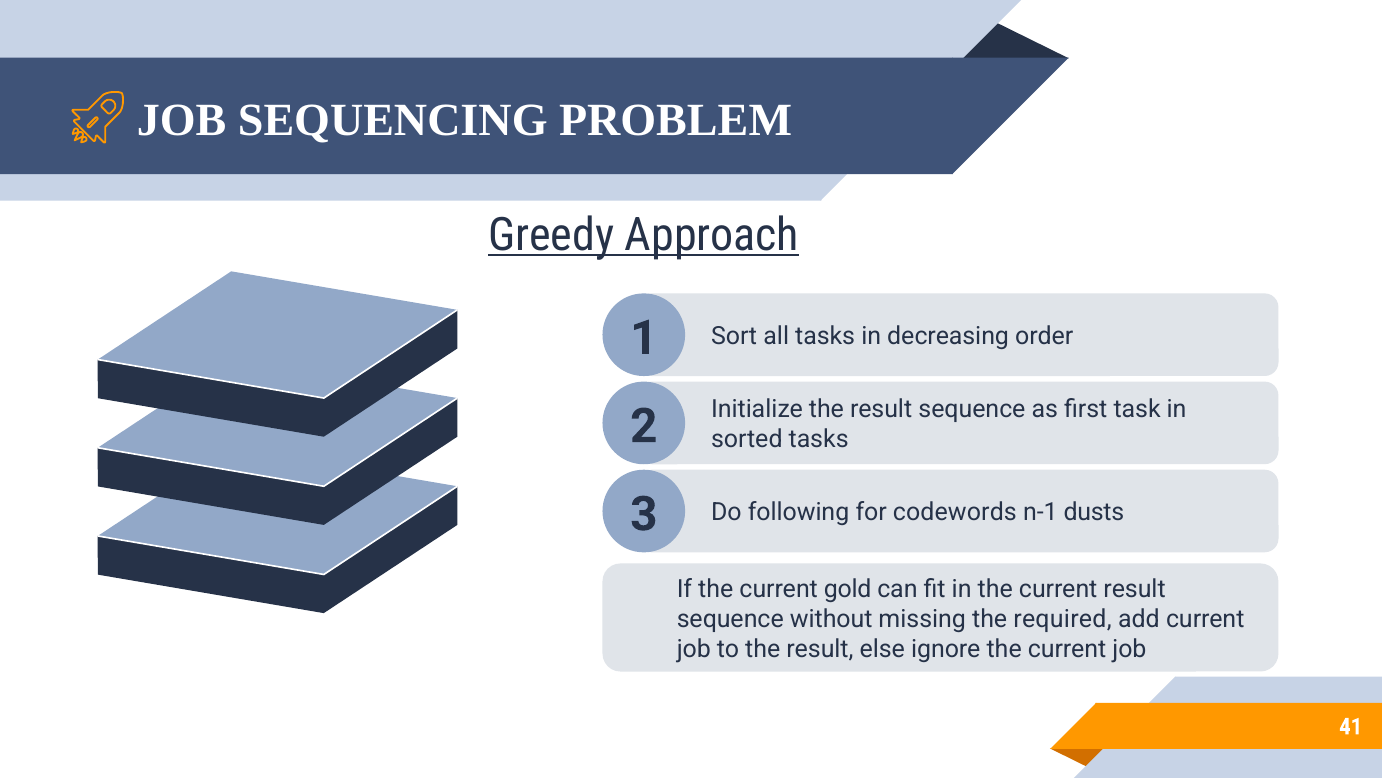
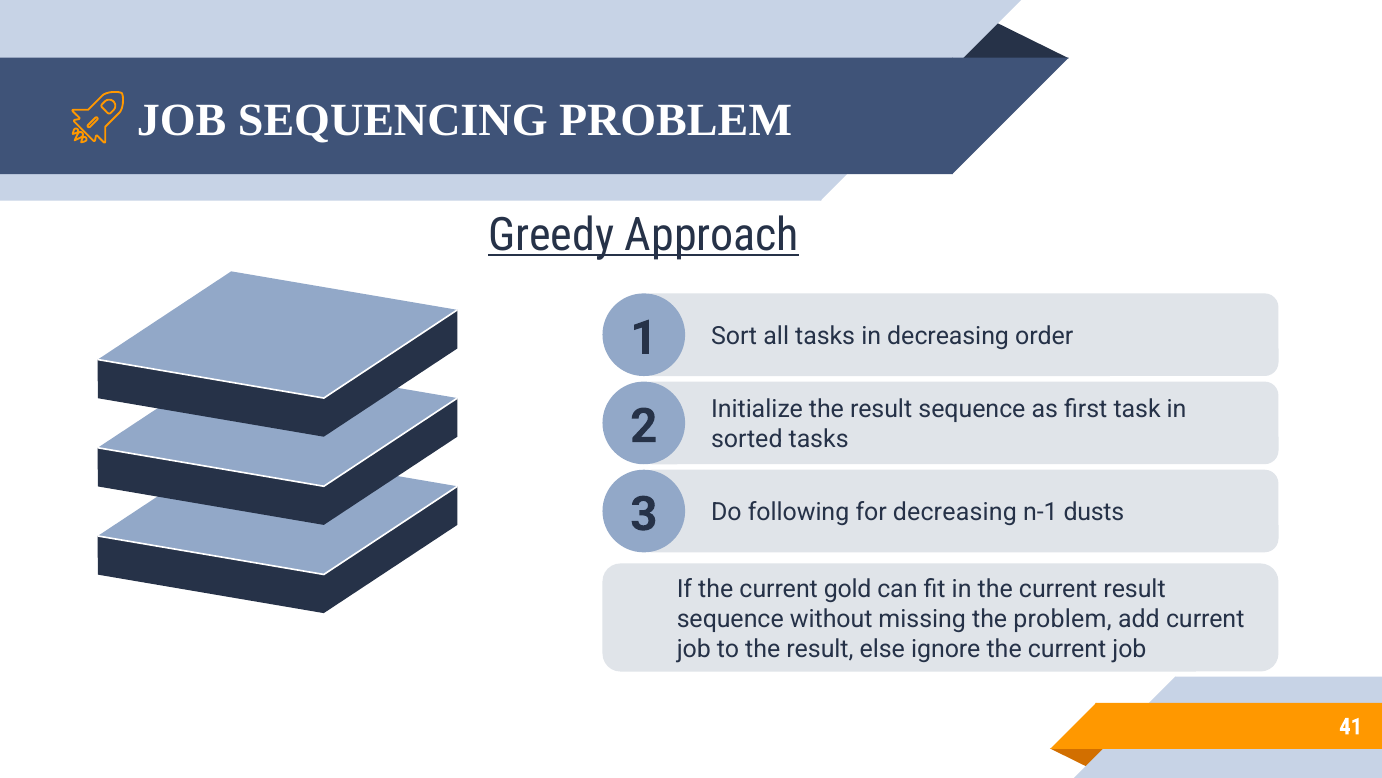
for codewords: codewords -> decreasing (955, 512)
the required: required -> problem (1062, 619)
